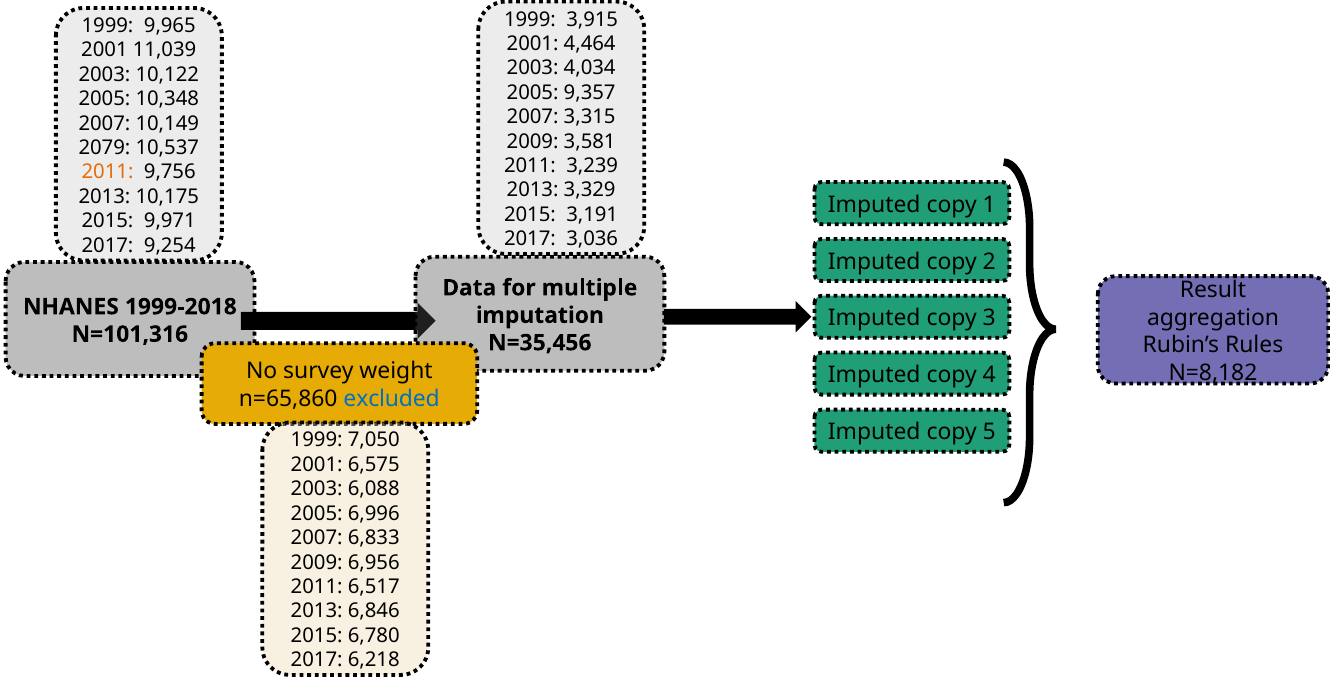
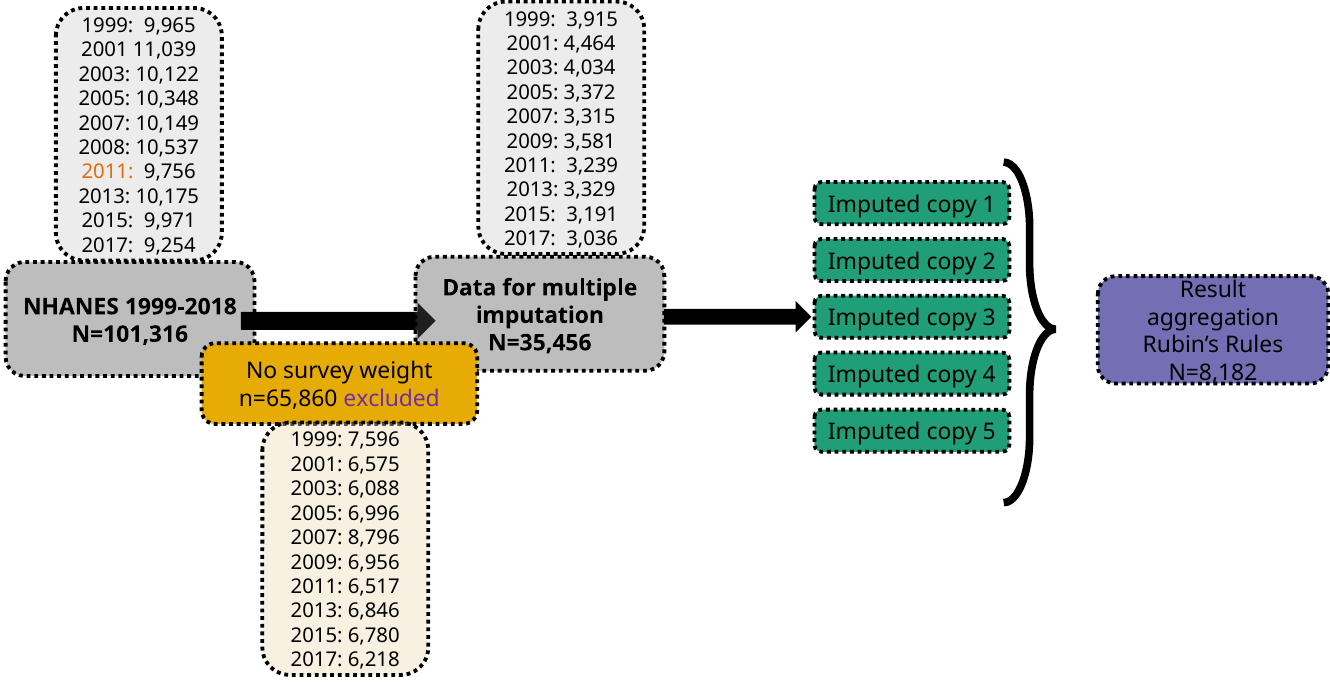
9,357: 9,357 -> 3,372 (590, 93)
2079: 2079 -> 2008 (104, 148)
excluded colour: blue -> purple (392, 399)
7,050: 7,050 -> 7,596 (374, 440)
6,833: 6,833 -> 8,796 (374, 538)
